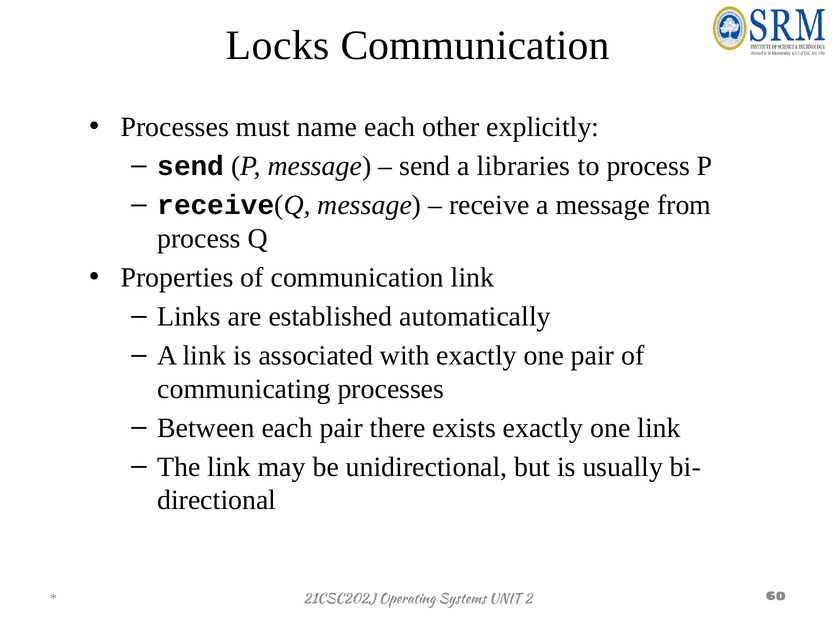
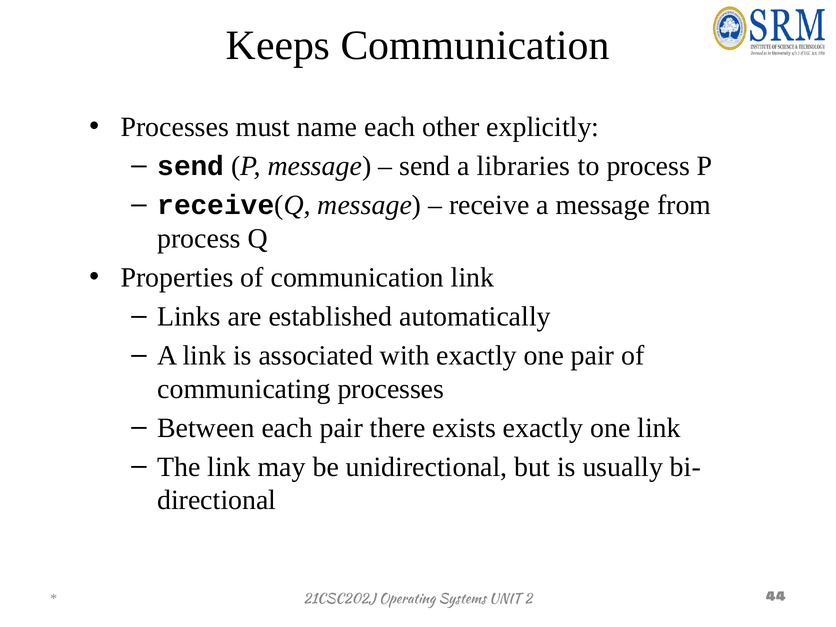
Locks: Locks -> Keeps (278, 46)
60: 60 -> 44 (776, 596)
